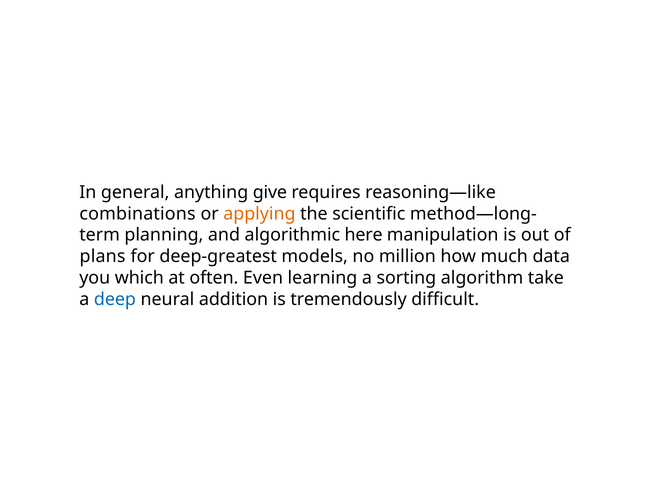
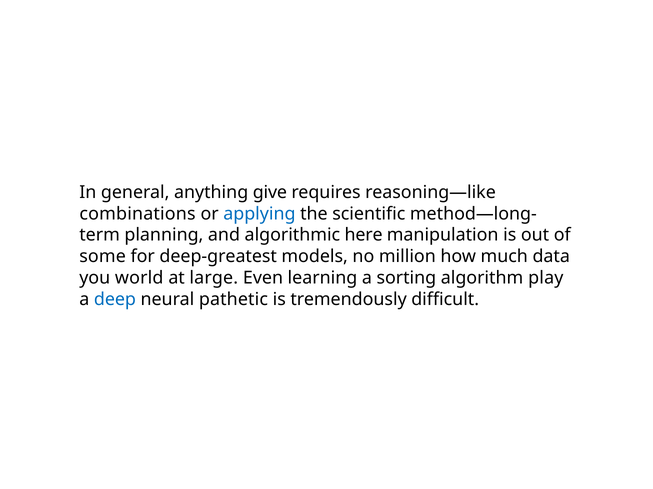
applying colour: orange -> blue (259, 214)
plans: plans -> some (103, 257)
which: which -> world (139, 278)
often: often -> large (214, 278)
take: take -> play (546, 278)
addition: addition -> pathetic (233, 300)
